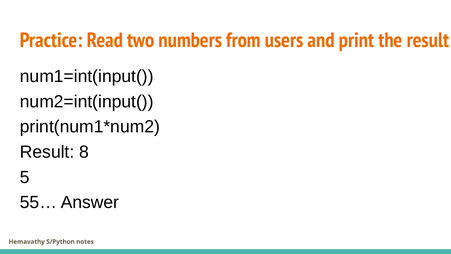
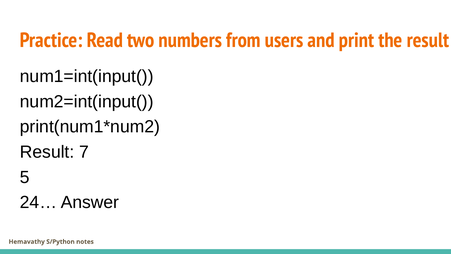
8: 8 -> 7 (84, 152)
55…: 55… -> 24… (38, 202)
